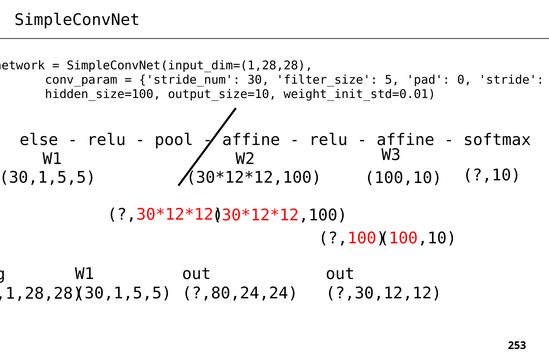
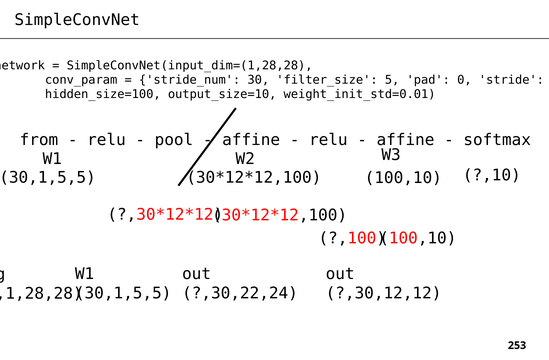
else: else -> from (39, 140)
?,80,24,24: ?,80,24,24 -> ?,30,22,24 (240, 294)
